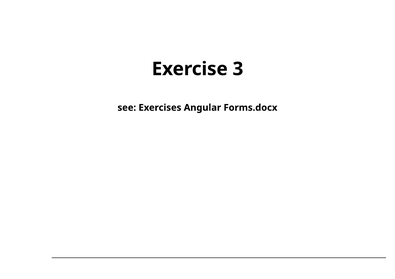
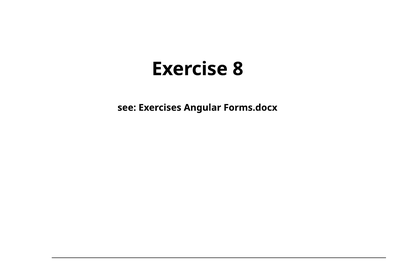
3: 3 -> 8 (238, 69)
